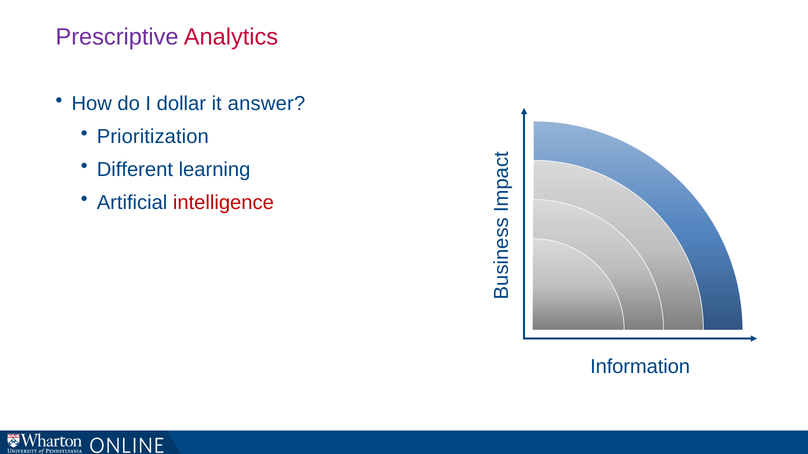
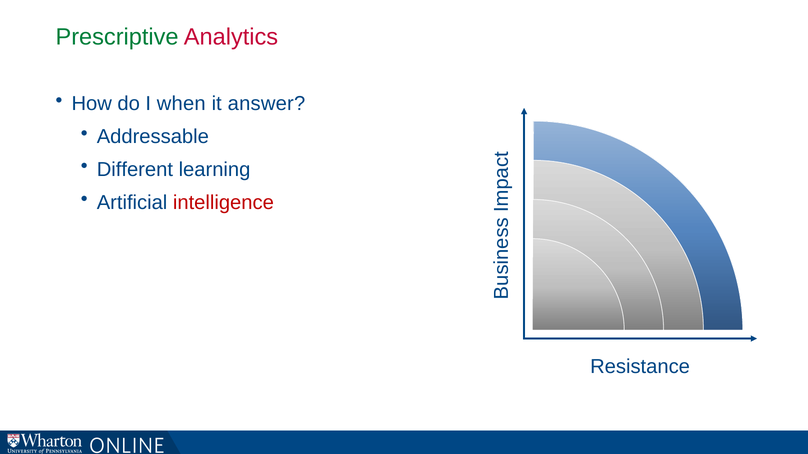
Prescriptive colour: purple -> green (117, 37)
dollar: dollar -> when (181, 104)
Prioritization: Prioritization -> Addressable (153, 137)
Information: Information -> Resistance (640, 367)
